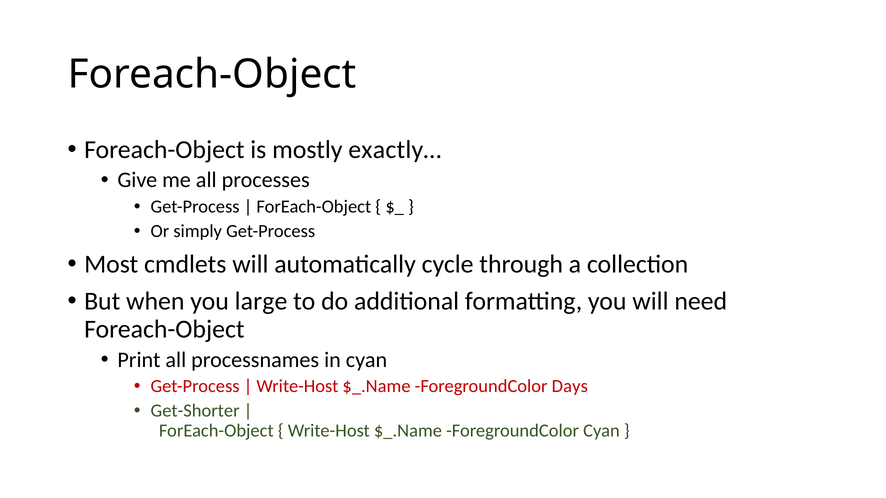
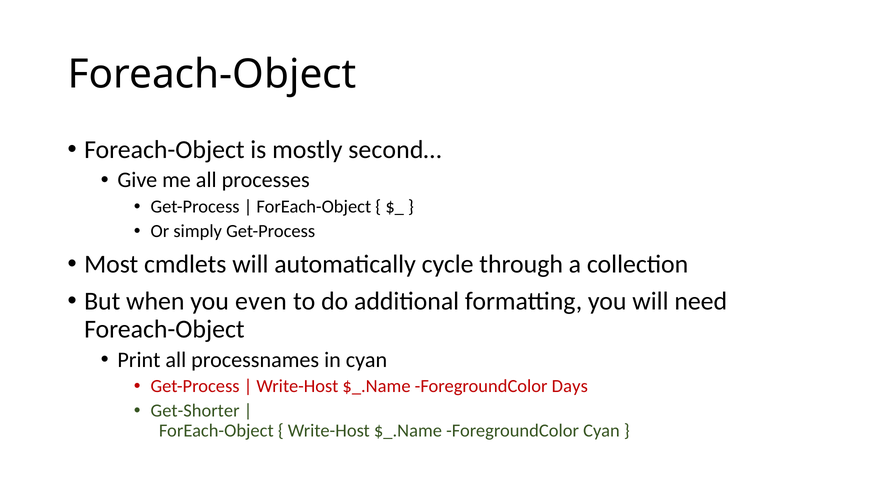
exactly…: exactly… -> second… (395, 150)
large: large -> even (261, 302)
